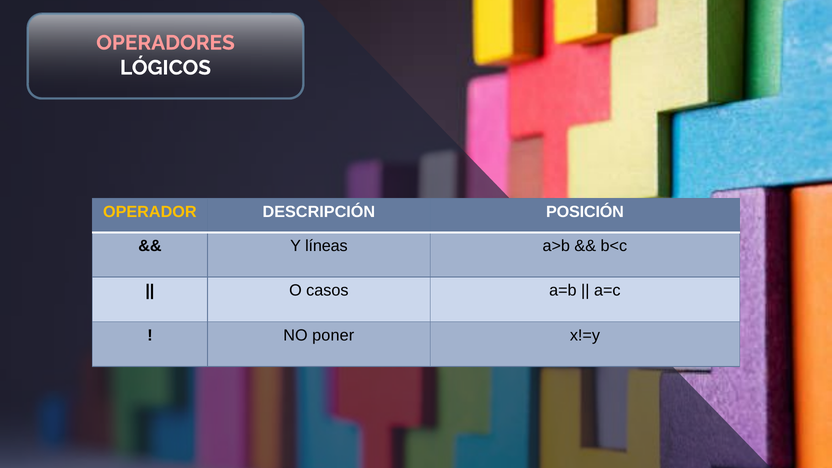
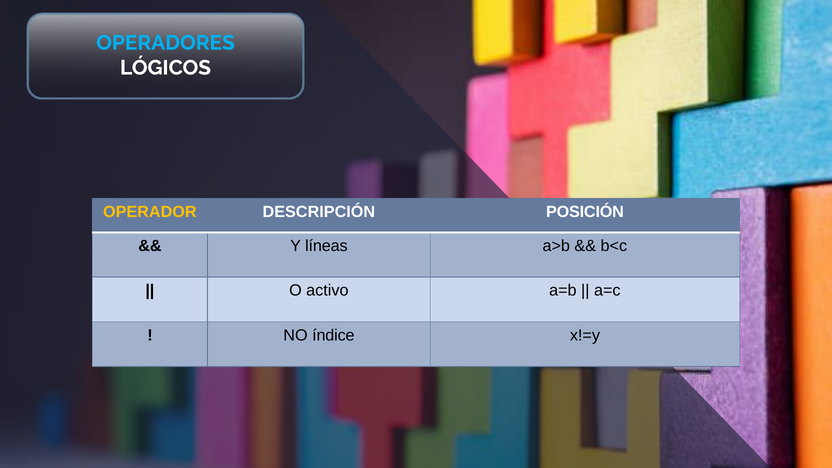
OPERADORES colour: pink -> light blue (165, 43)
casos: casos -> activo (327, 291)
poner: poner -> índice (333, 335)
